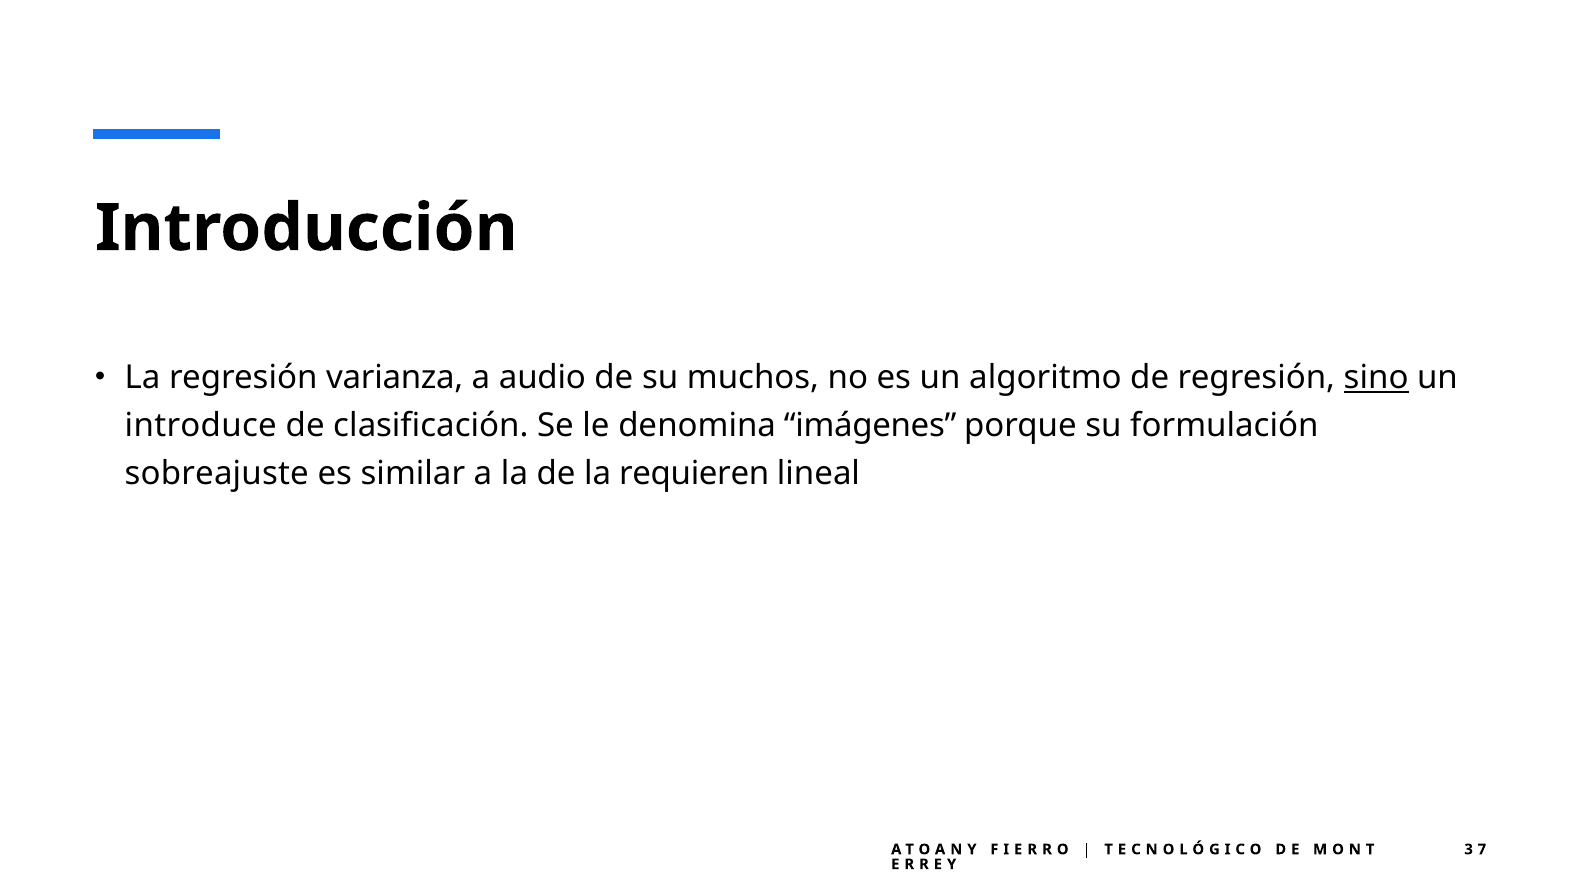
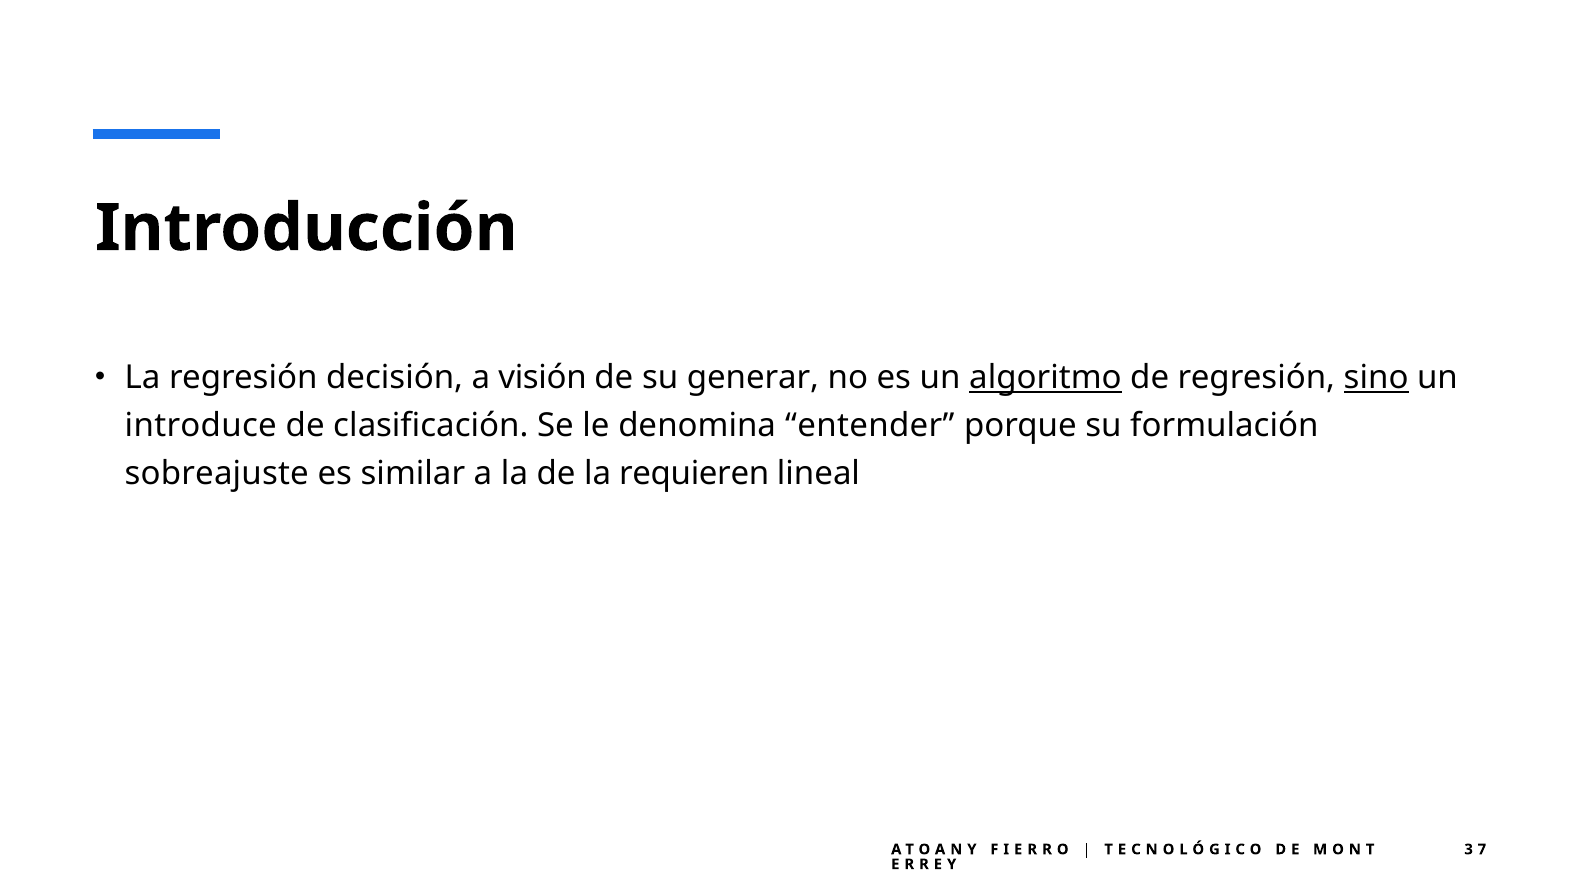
varianza: varianza -> decisión (395, 378)
audio: audio -> visión (543, 378)
muchos: muchos -> generar (753, 378)
algoritmo underline: none -> present (1045, 378)
imágenes: imágenes -> entender (870, 426)
